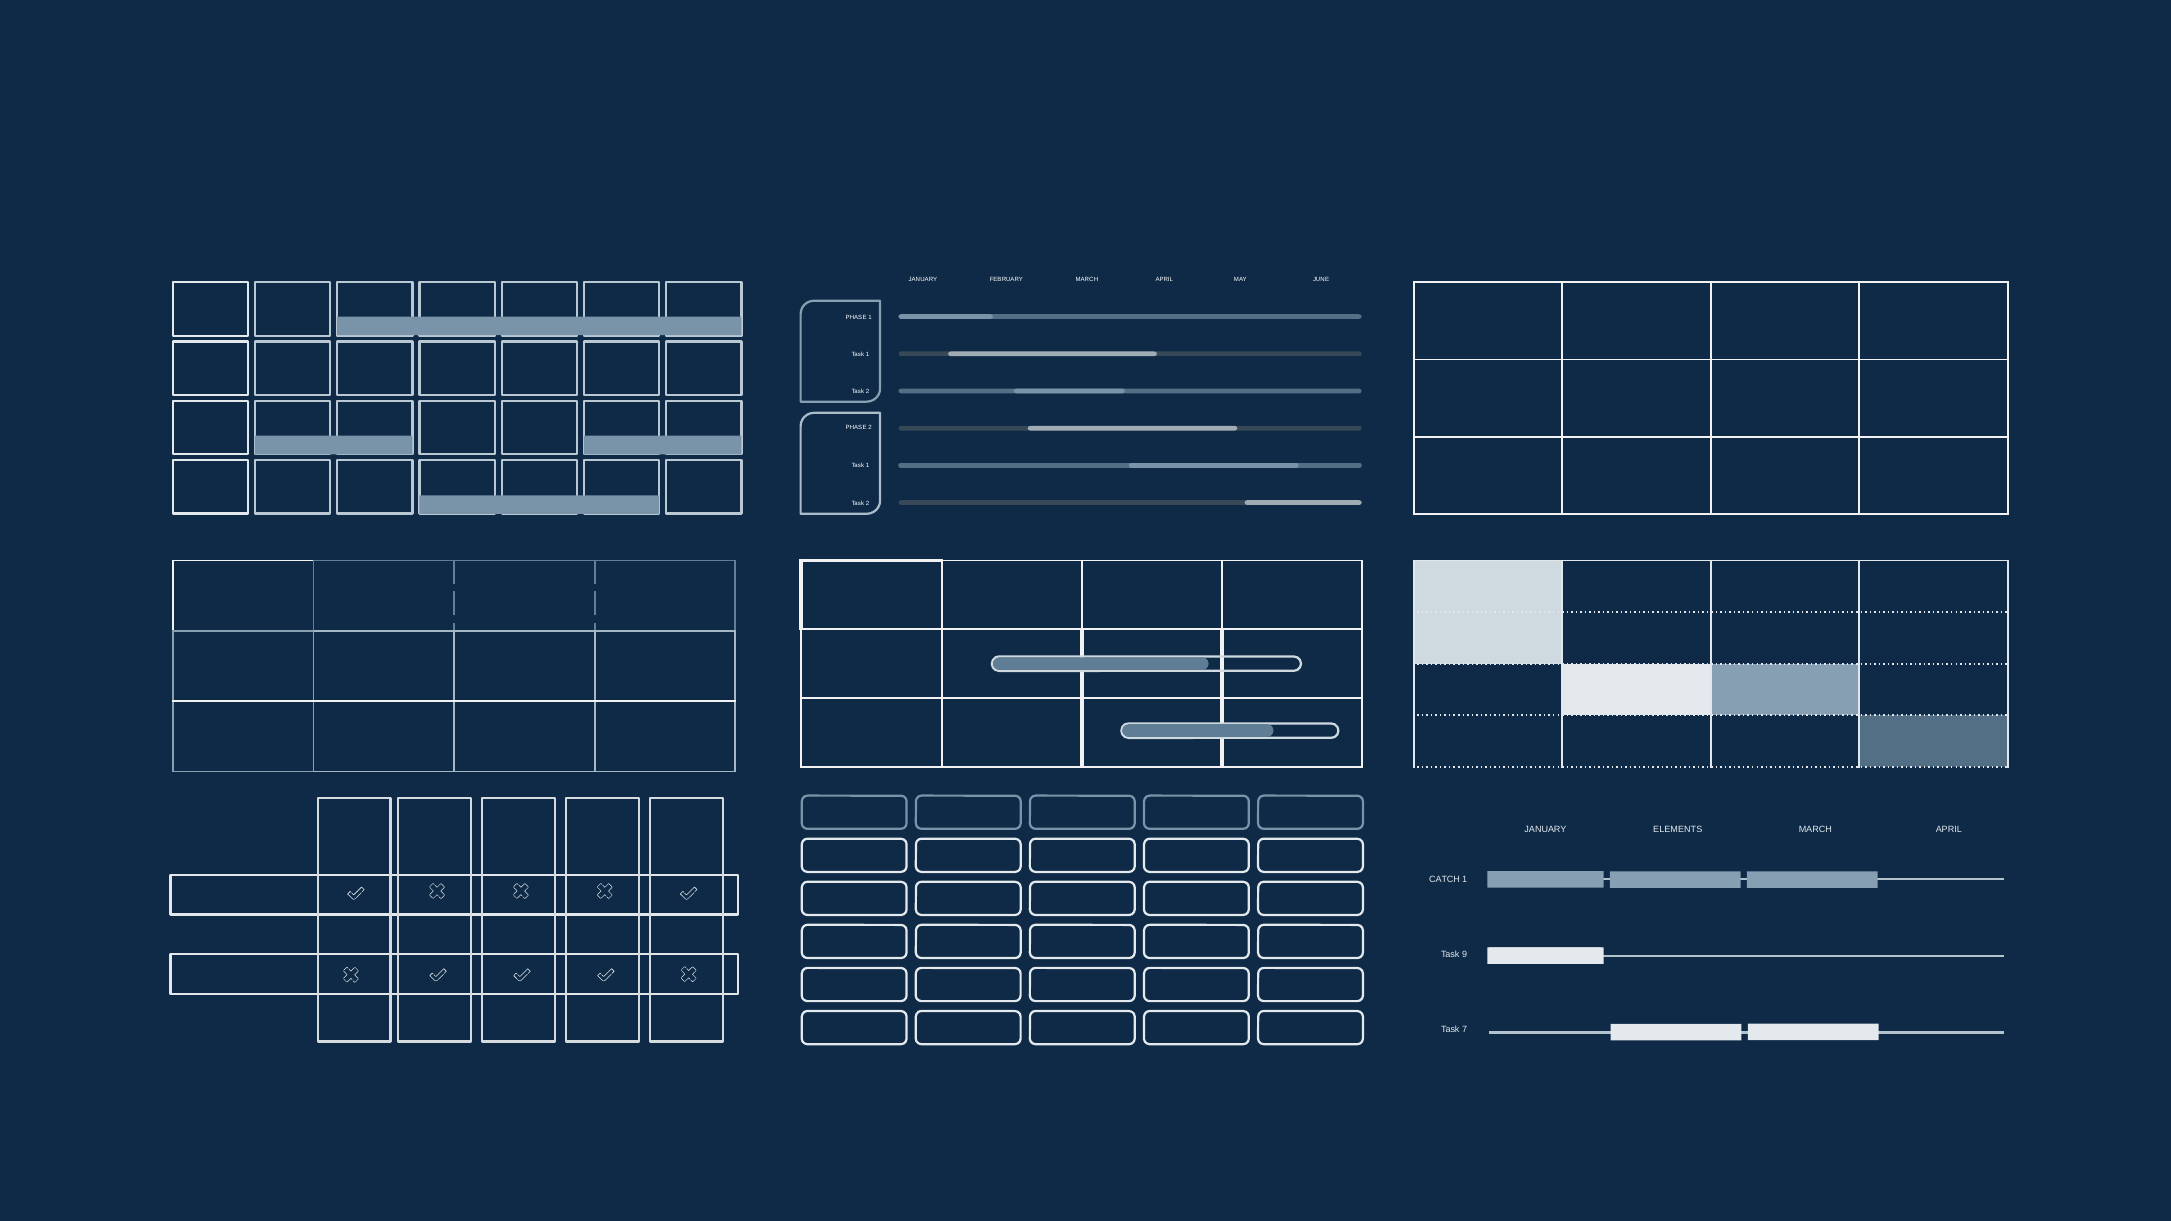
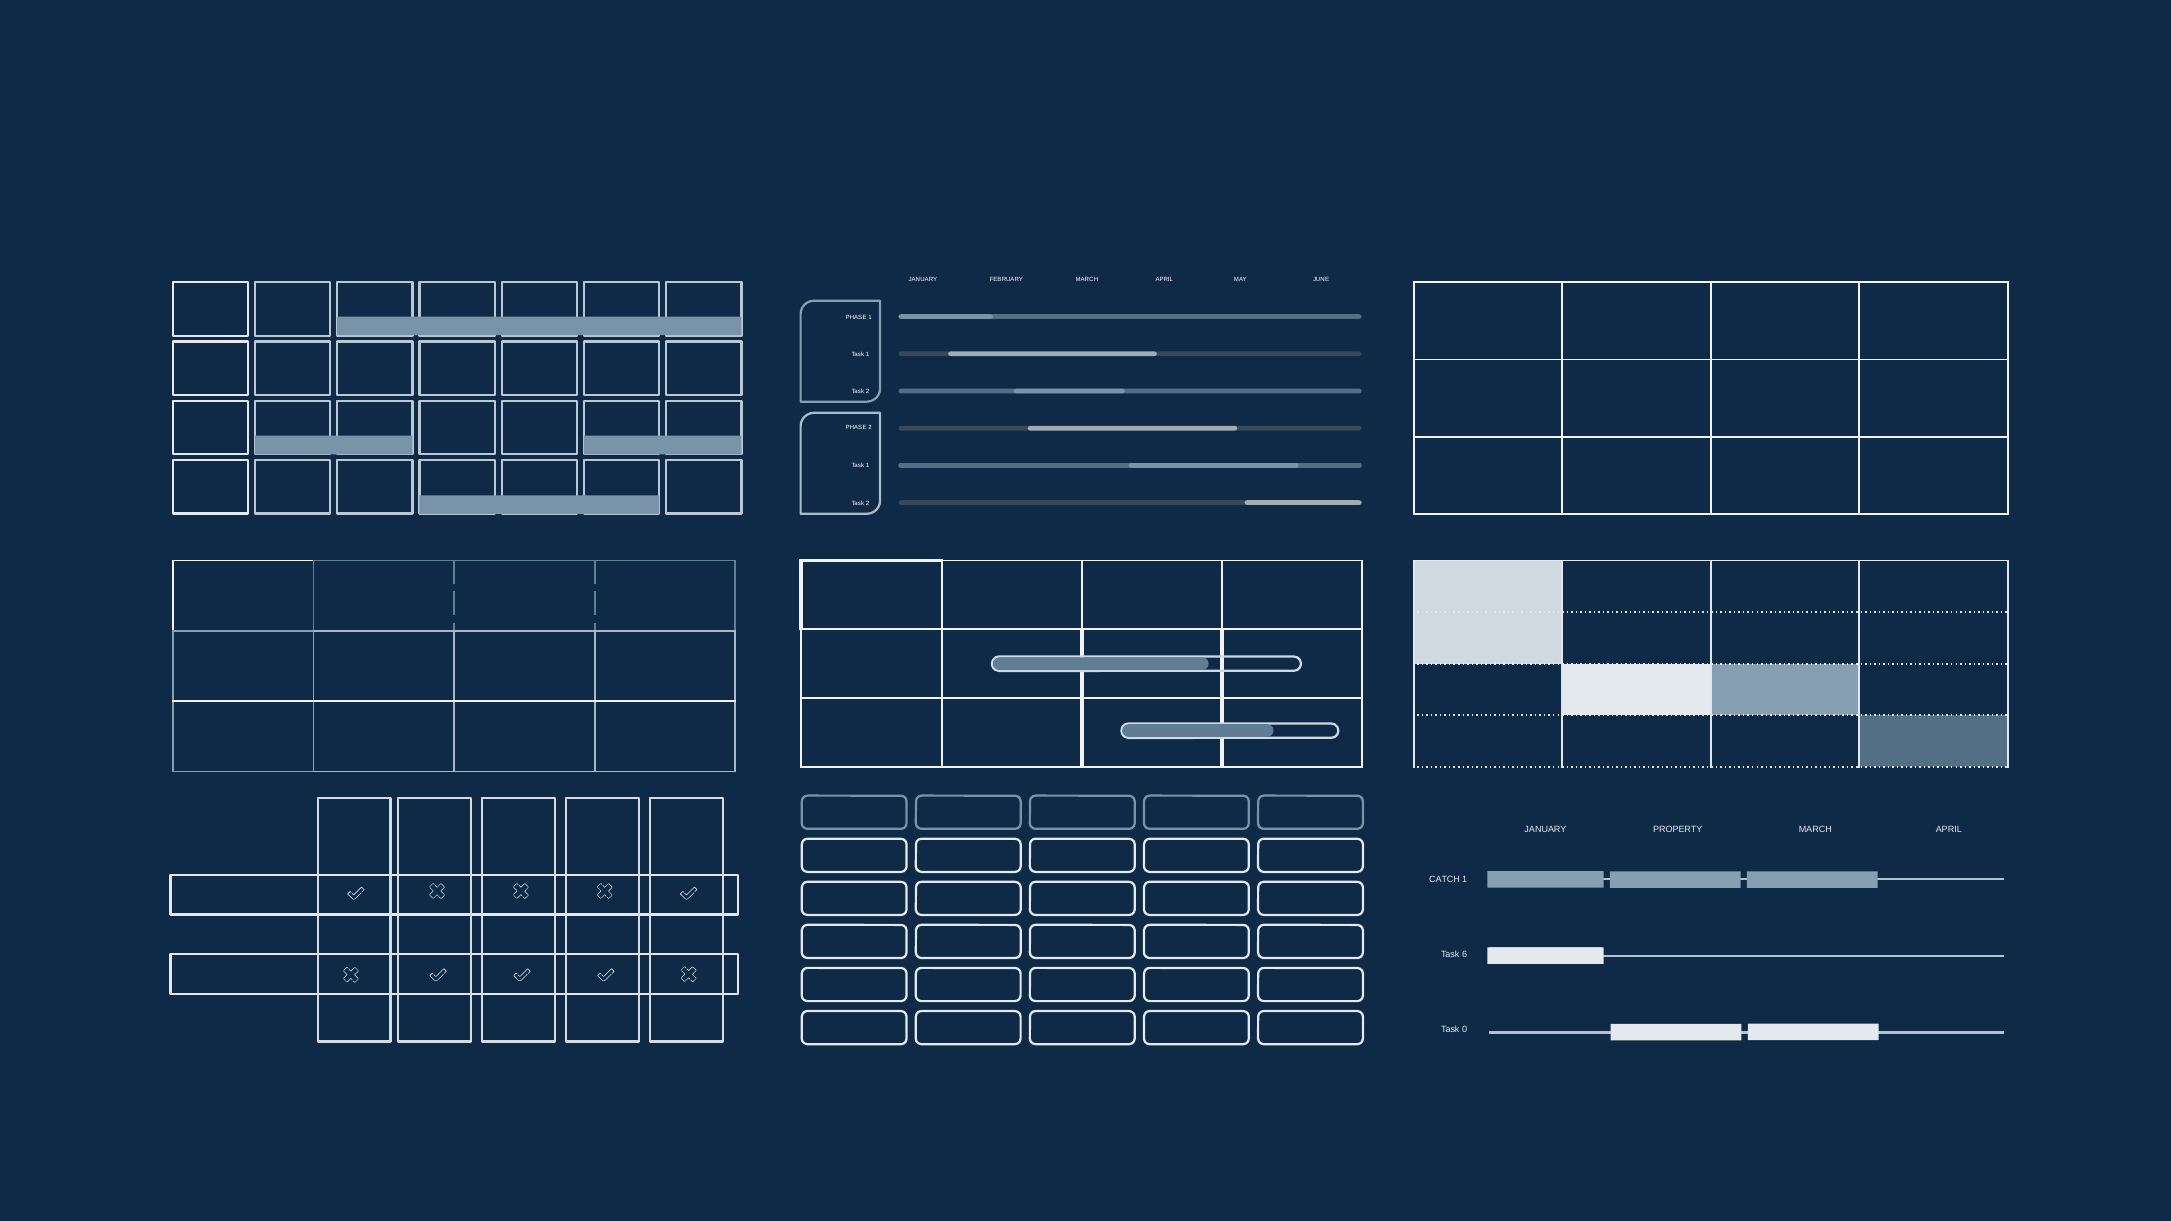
ELEMENTS: ELEMENTS -> PROPERTY (1678, 830)
9: 9 -> 6 (1465, 955)
7: 7 -> 0 (1465, 1030)
